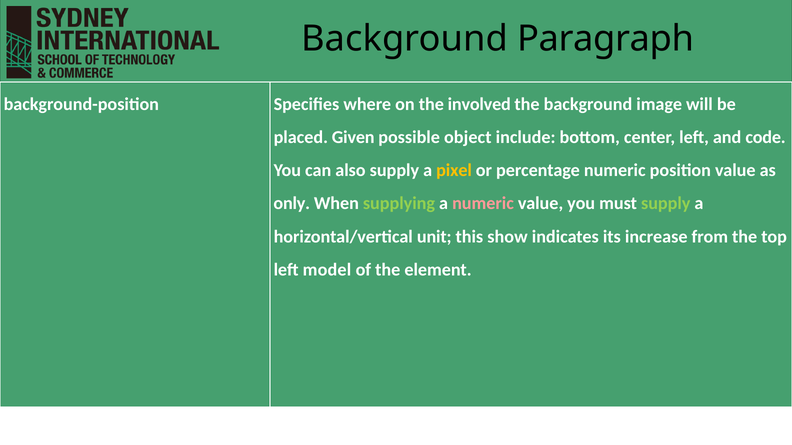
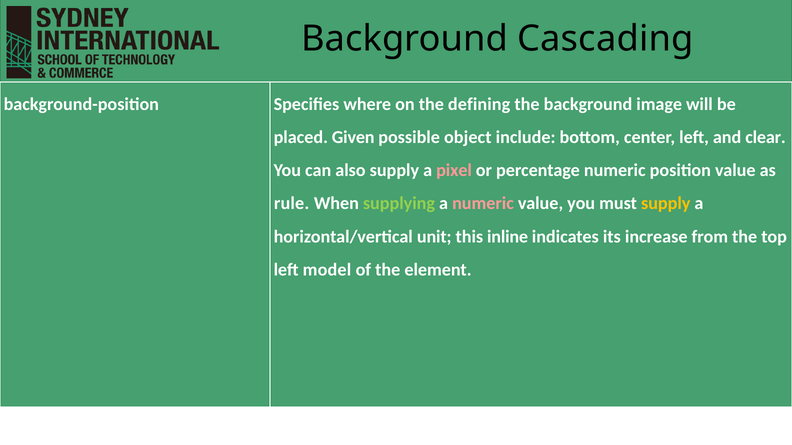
Paragraph: Paragraph -> Cascading (605, 39)
involved: involved -> defining (479, 104)
code: code -> clear (766, 137)
pixel colour: yellow -> pink (454, 171)
only: only -> rule (292, 204)
supply colour: light green -> yellow (666, 204)
show: show -> inline (508, 237)
